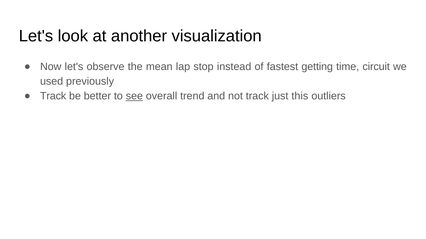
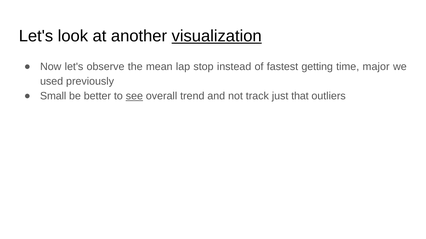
visualization underline: none -> present (217, 36)
circuit: circuit -> major (376, 67)
Track: Track -> Small (53, 96)
this: this -> that (300, 96)
